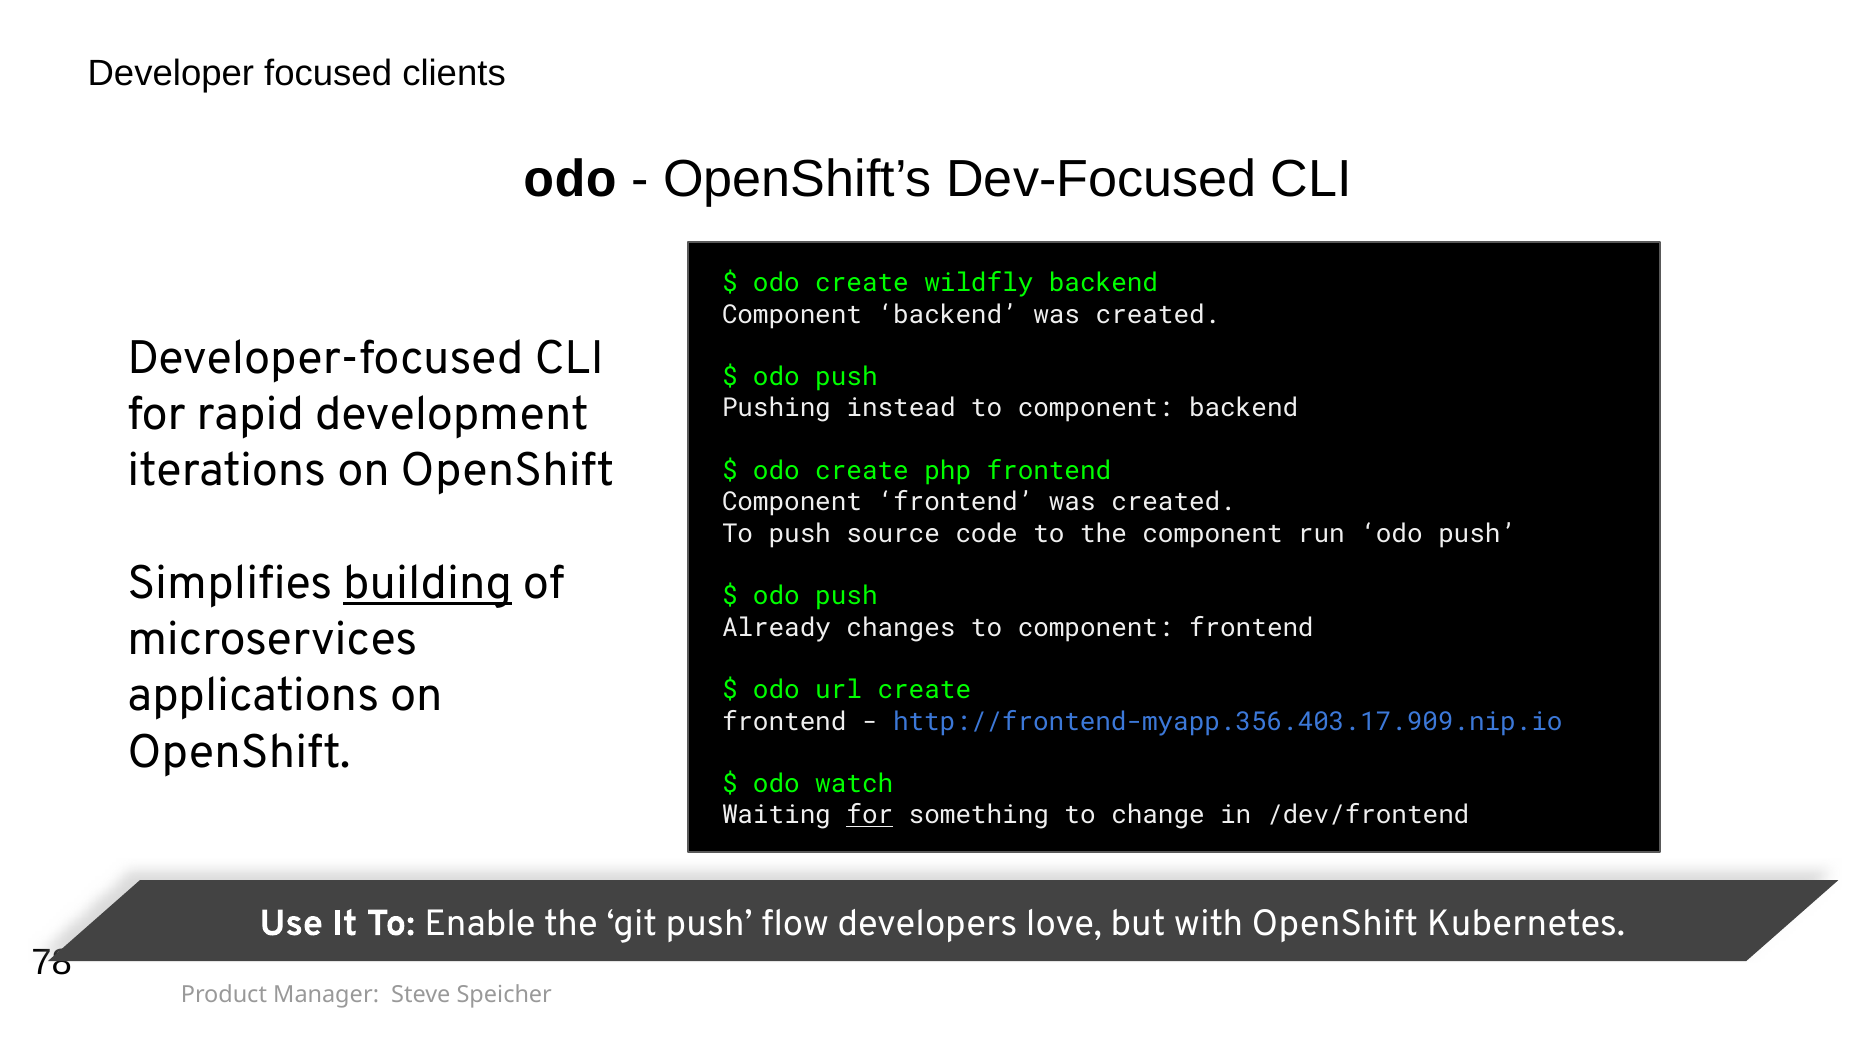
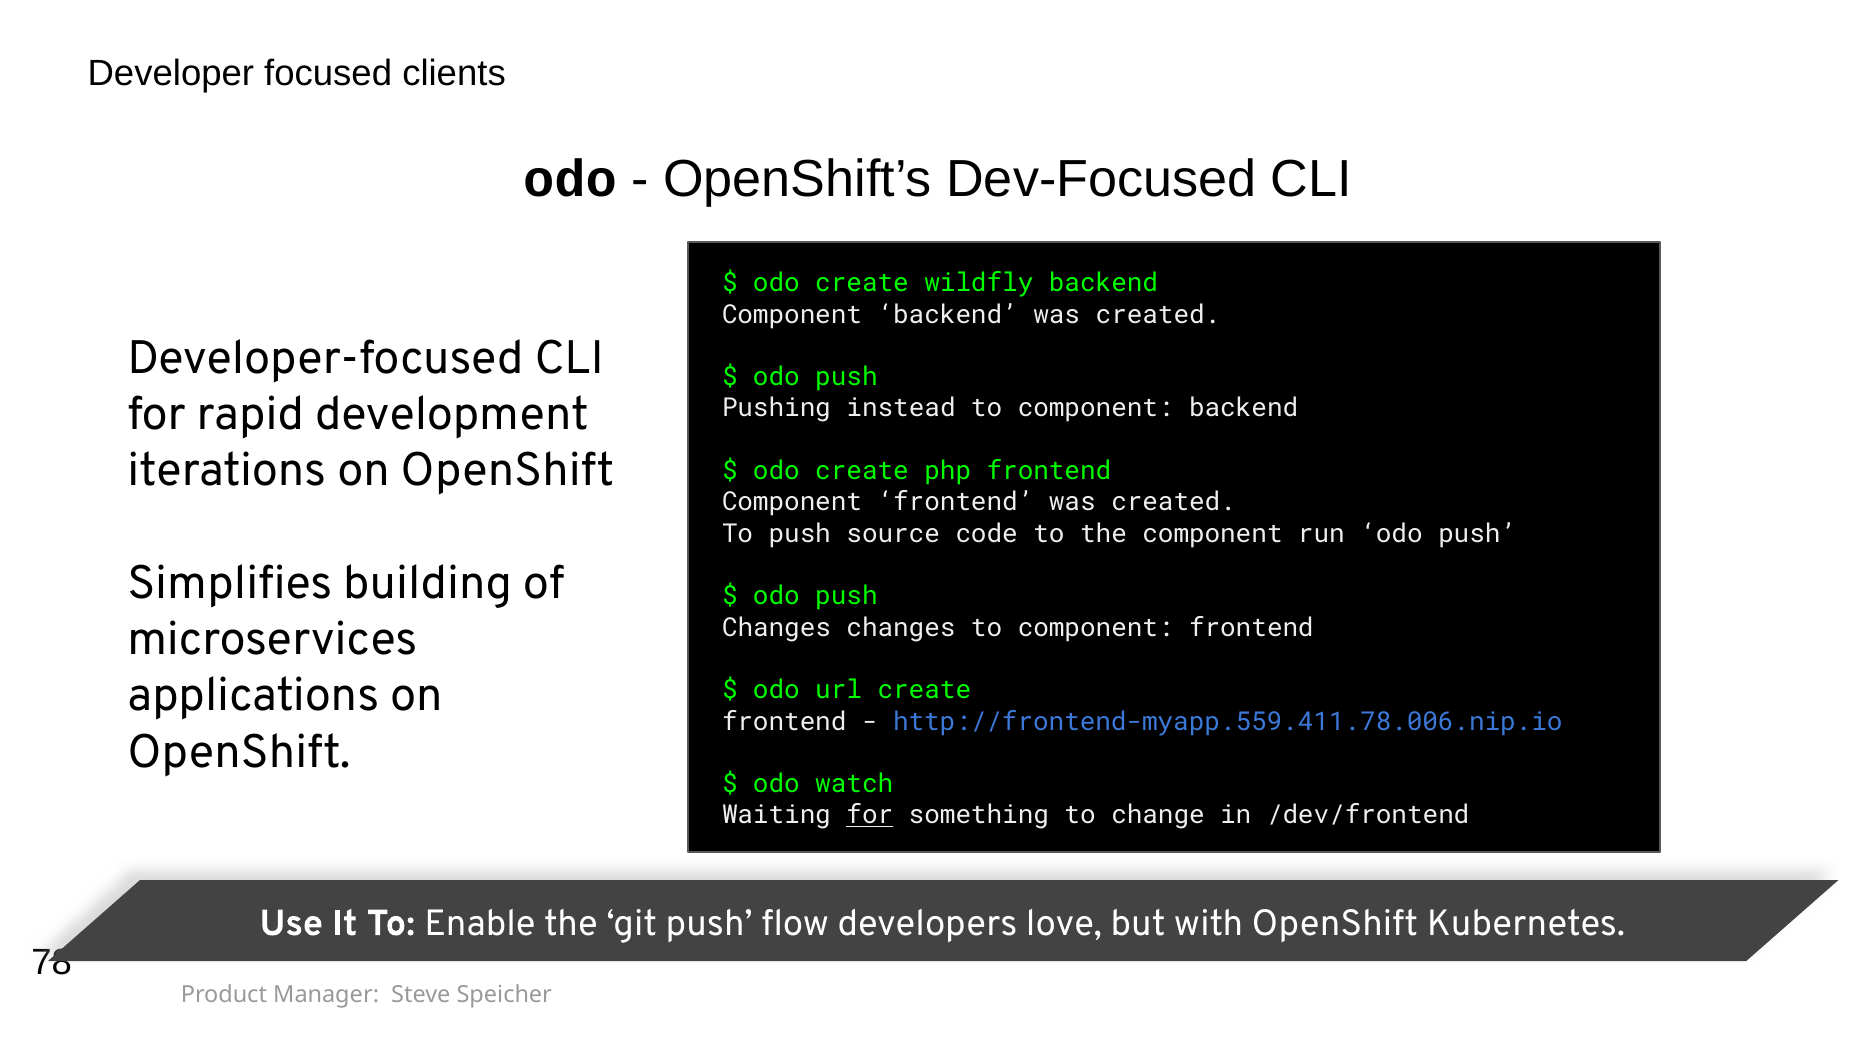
building underline: present -> none (428, 583)
Already: Already -> Changes (777, 628)
http://frontend-myapp.356.403.17.909.nip.io: http://frontend-myapp.356.403.17.909.nip.io -> http://frontend-myapp.559.411.78.006.nip.io (1228, 722)
